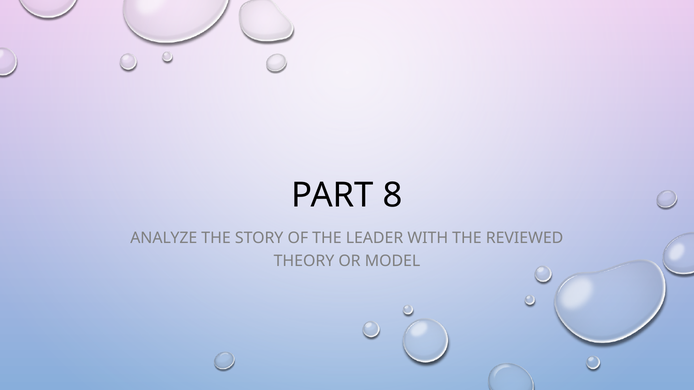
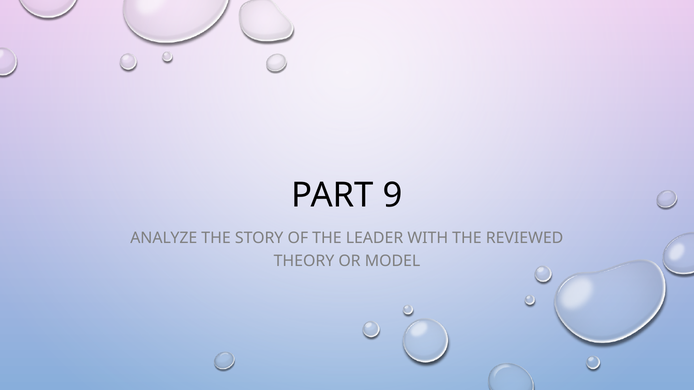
8: 8 -> 9 (393, 195)
